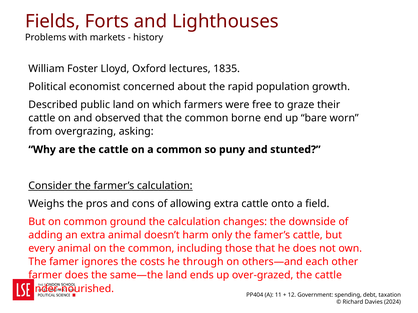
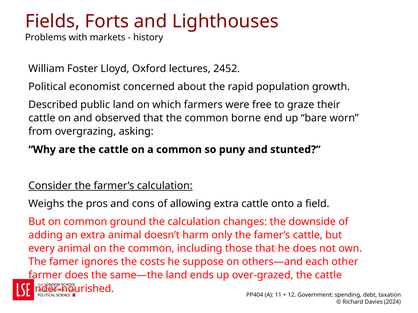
1835: 1835 -> 2452 (227, 69)
through: through -> suppose (203, 262)
